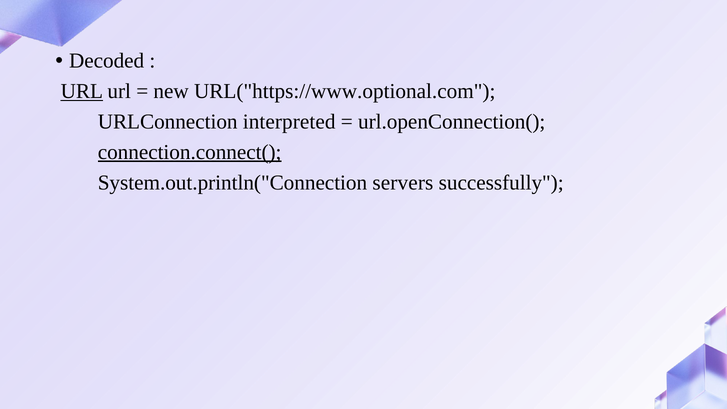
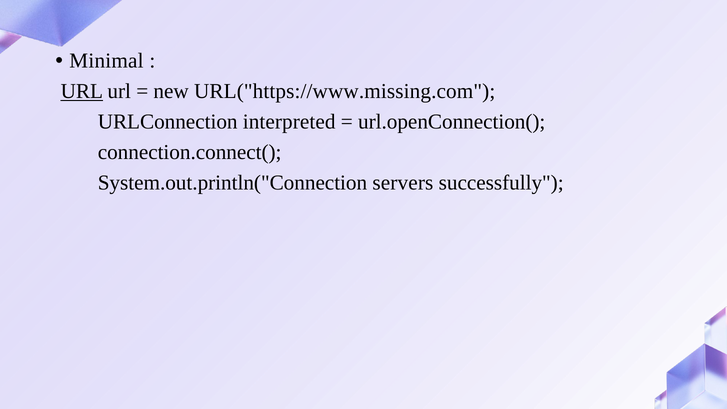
Decoded: Decoded -> Minimal (106, 61)
URL("https://www.optional.com: URL("https://www.optional.com -> URL("https://www.missing.com (345, 91)
connection.connect( underline: present -> none (190, 152)
